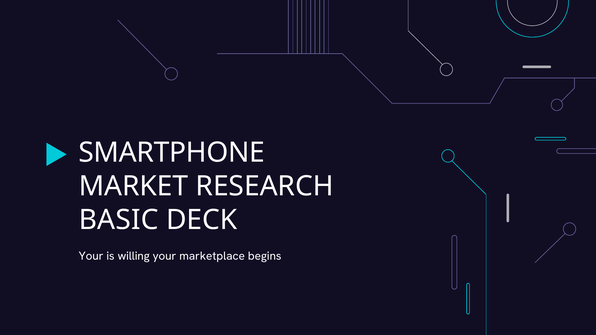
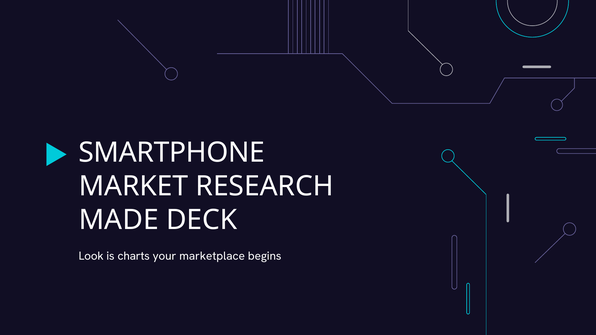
BASIC: BASIC -> MADE (119, 220)
Your: Your -> Look (91, 256)
willing: willing -> charts (134, 256)
